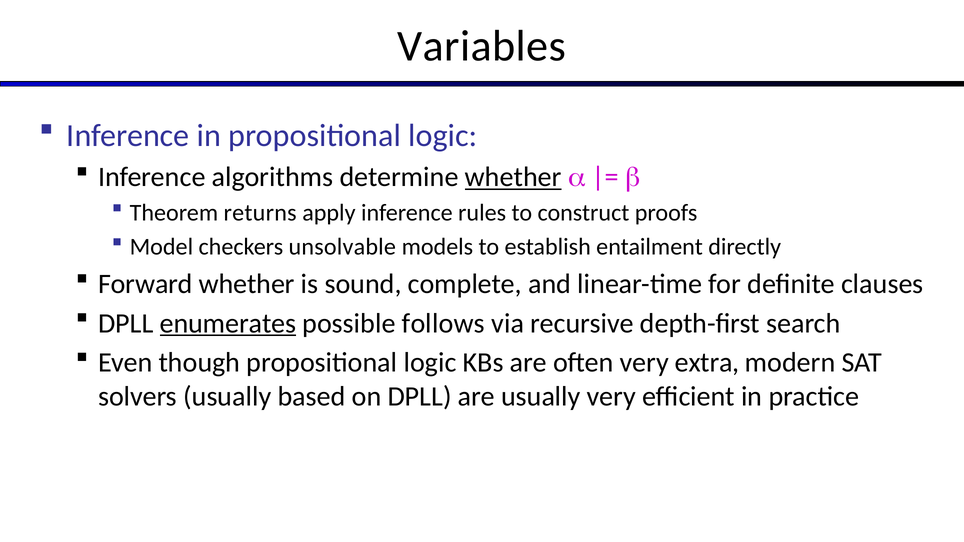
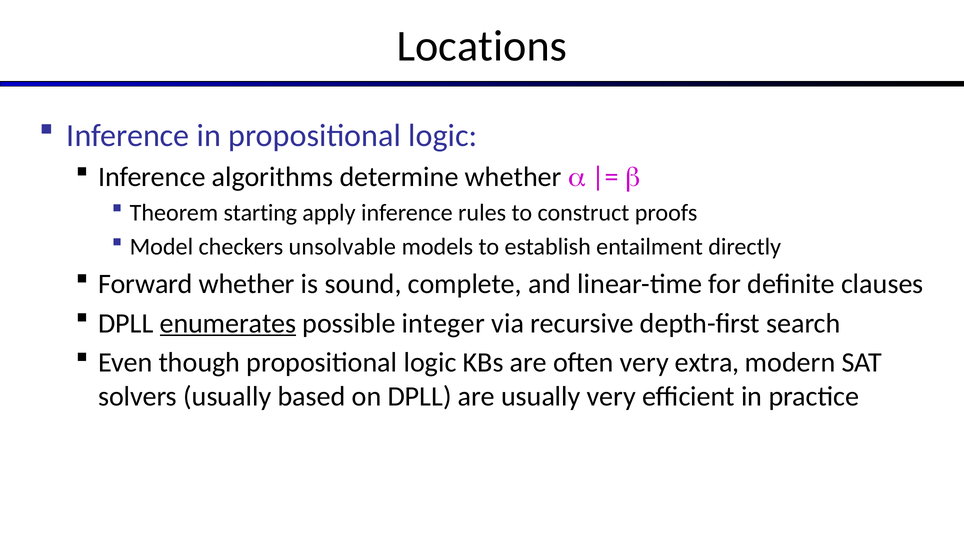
Variables: Variables -> Locations (482, 46)
whether underline: present -> none (513, 177)
returns: returns -> starting (260, 213)
follows: follows -> integer (443, 323)
